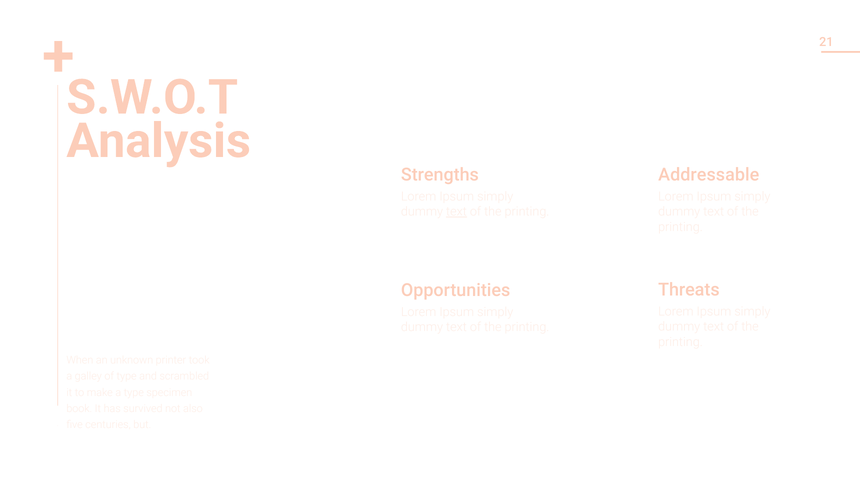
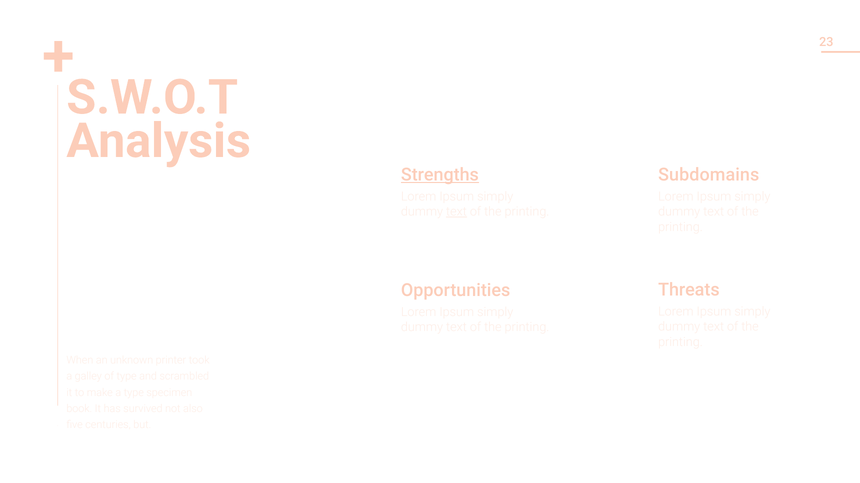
21: 21 -> 23 (826, 42)
Strengths underline: none -> present (440, 175)
Addressable: Addressable -> Subdomains (709, 175)
